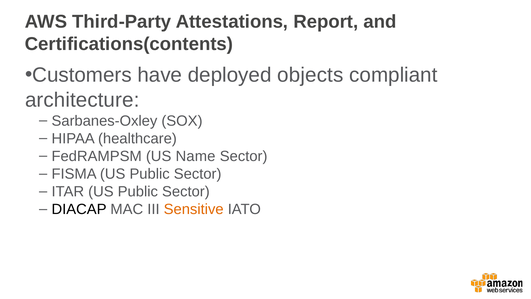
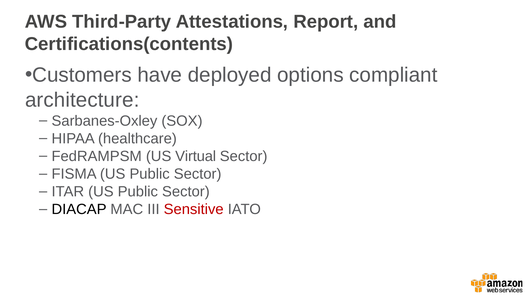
objects: objects -> options (310, 75)
Name: Name -> Virtual (196, 156)
Sensitive colour: orange -> red (194, 209)
